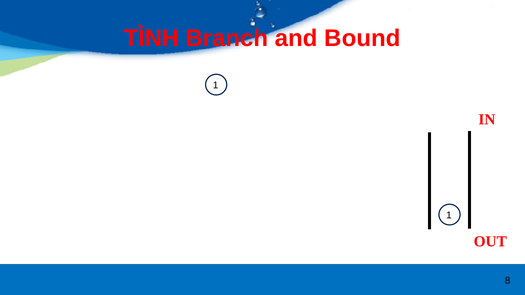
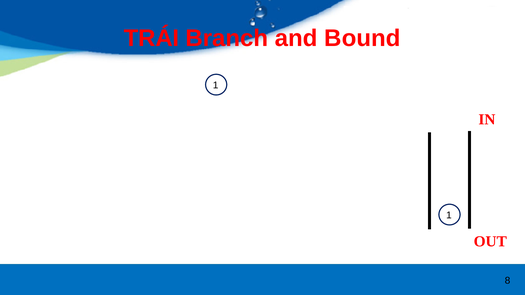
TÌNH: TÌNH -> TRÁI (151, 38)
